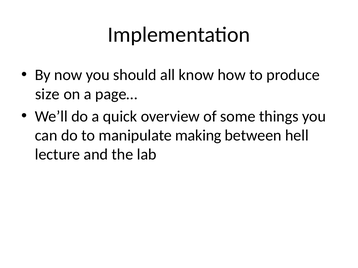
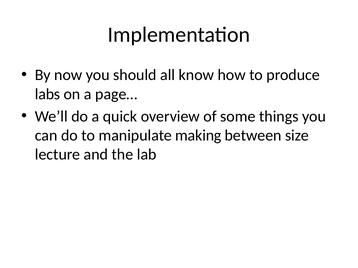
size: size -> labs (48, 94)
hell: hell -> size (297, 136)
